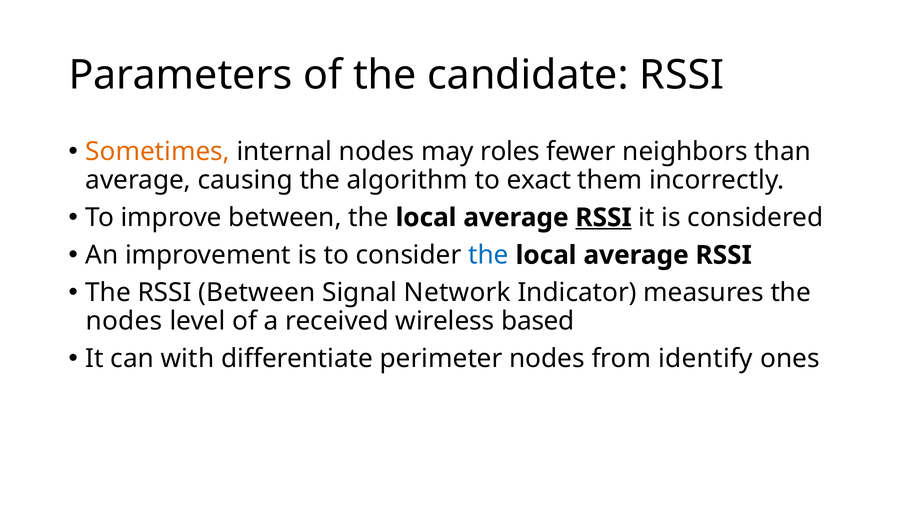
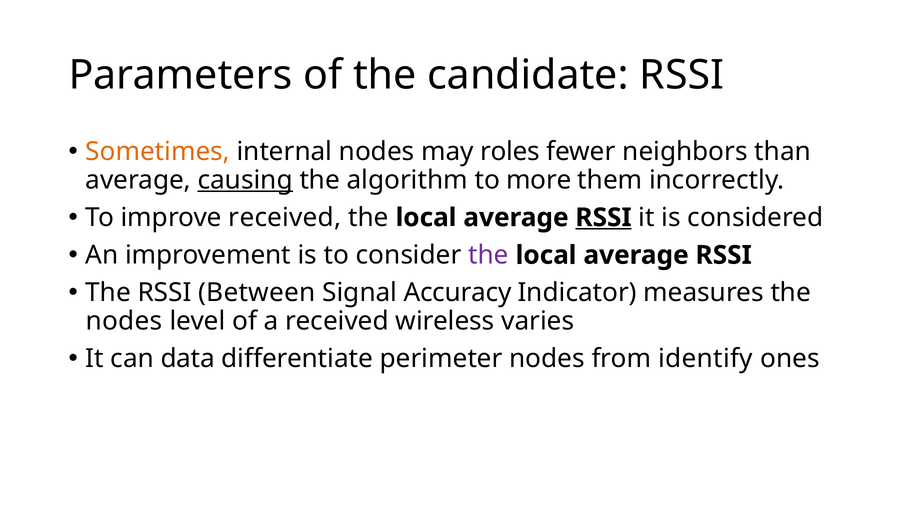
causing underline: none -> present (245, 180)
exact: exact -> more (539, 180)
improve between: between -> received (285, 218)
the colour: blue -> purple (488, 255)
Network: Network -> Accuracy (458, 293)
based: based -> varies (538, 321)
with: with -> data (188, 359)
